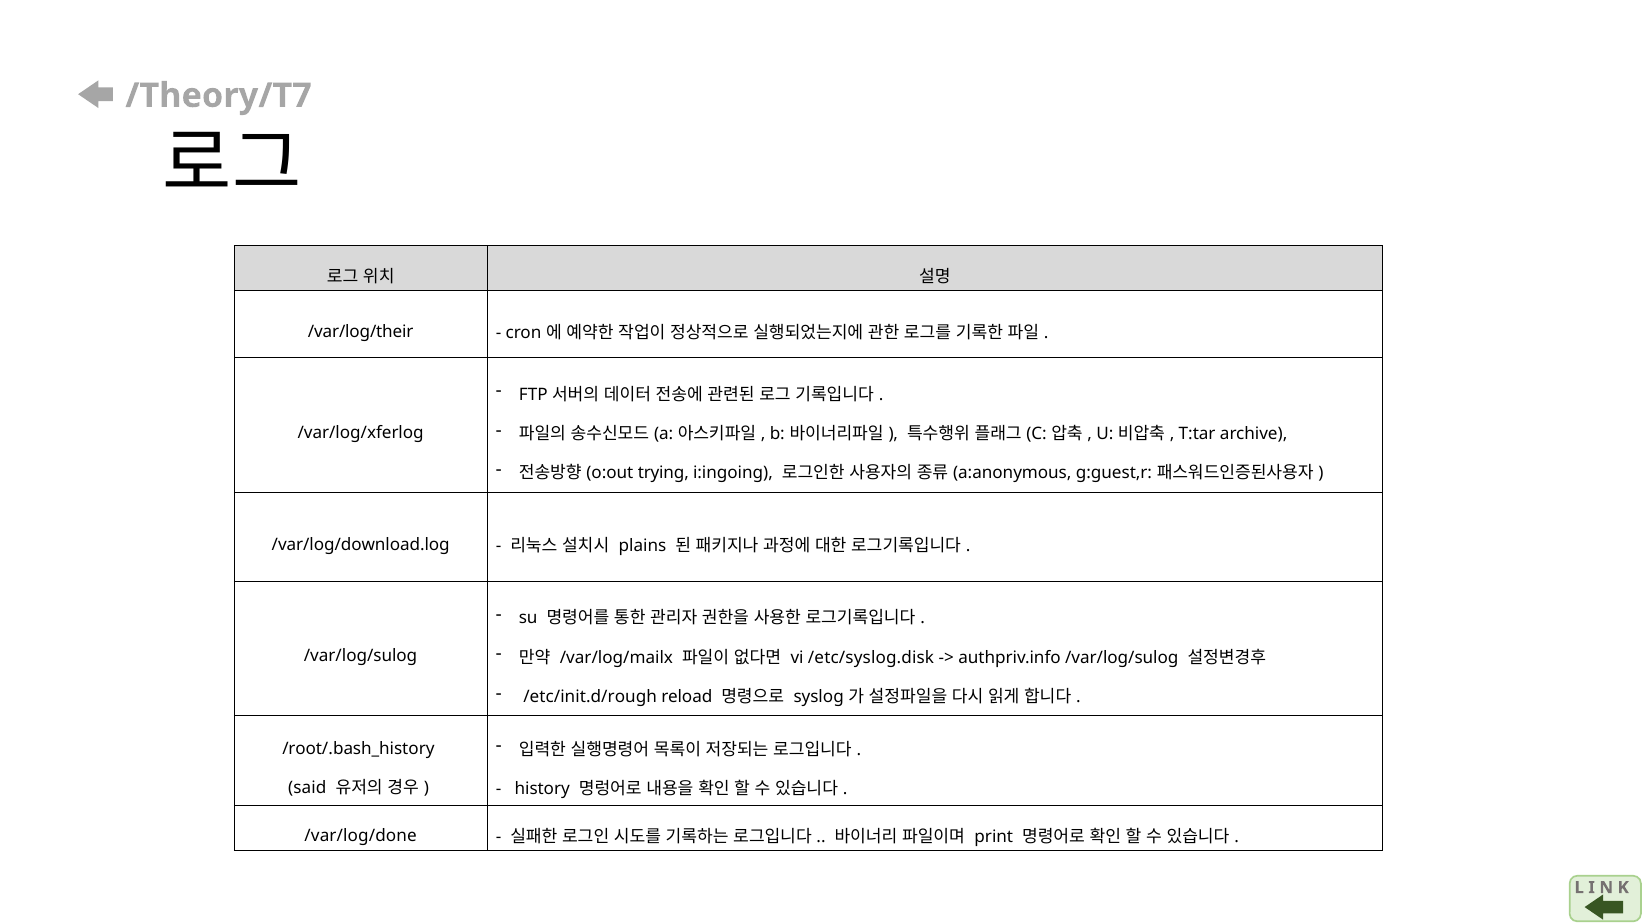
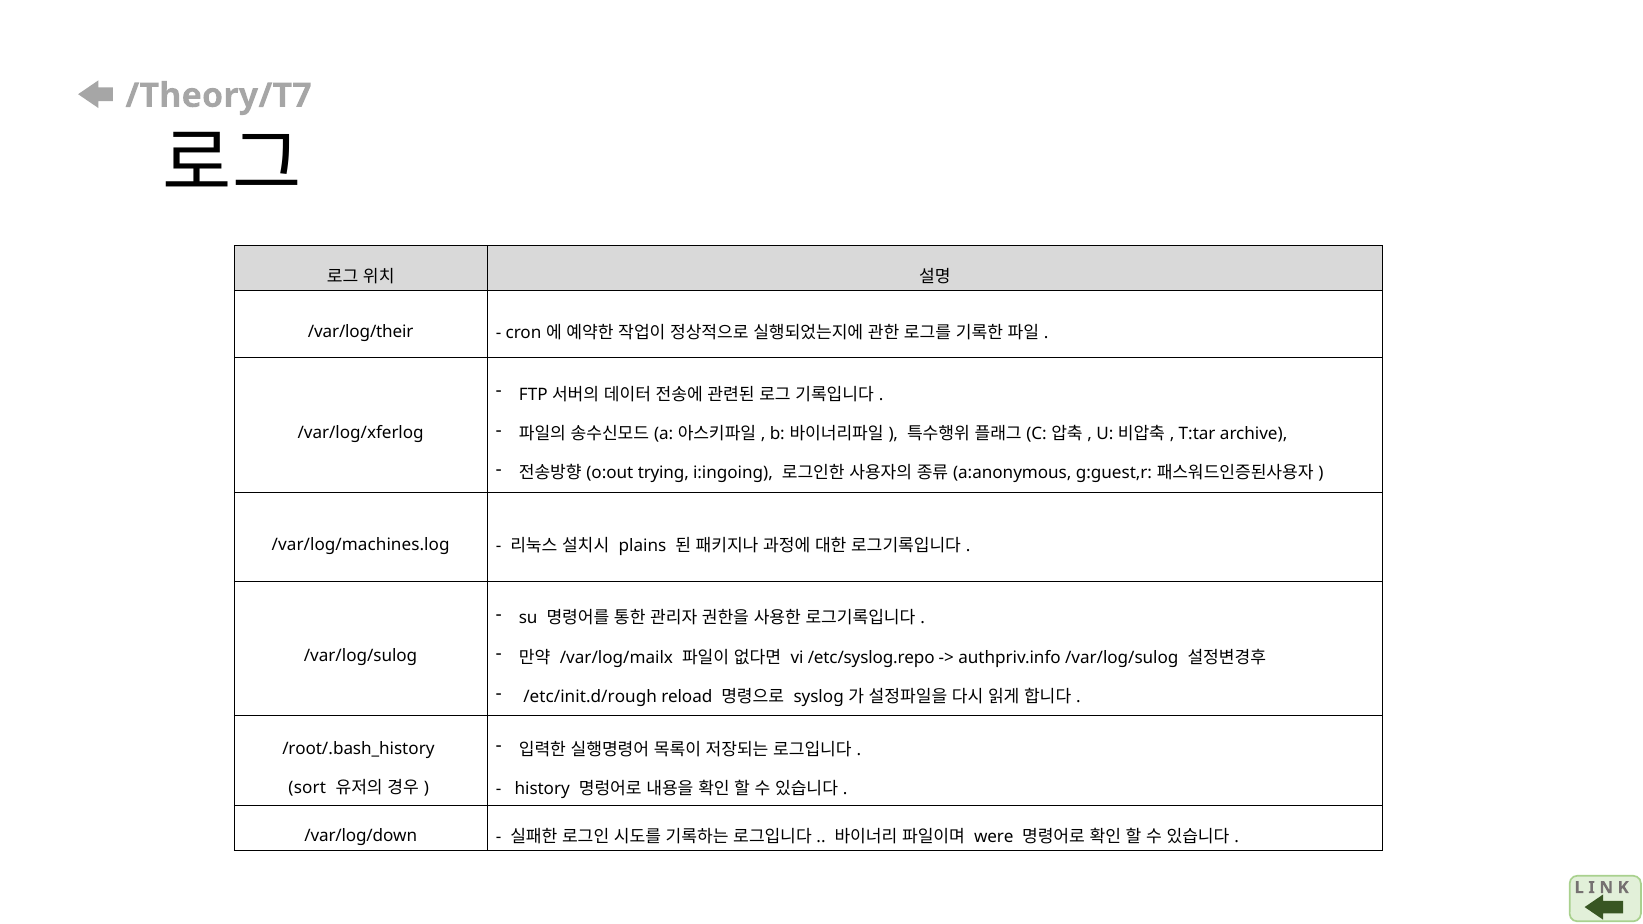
/var/log/download.log: /var/log/download.log -> /var/log/machines.log (361, 545)
/etc/syslog.disk: /etc/syslog.disk -> /etc/syslog.repo (871, 658)
said: said -> sort (307, 788)
/var/log/done: /var/log/done -> /var/log/down (361, 836)
print: print -> were (994, 837)
